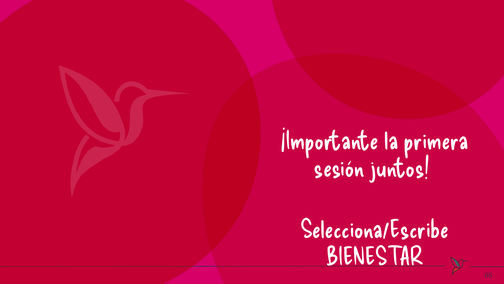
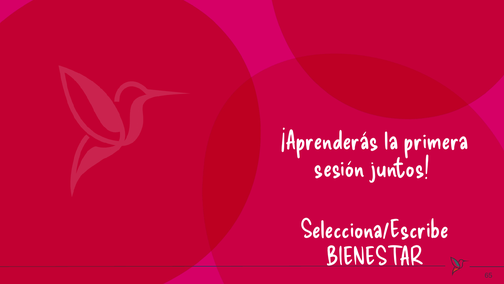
¡Importante: ¡Importante -> ¡Aprenderás (330, 141)
